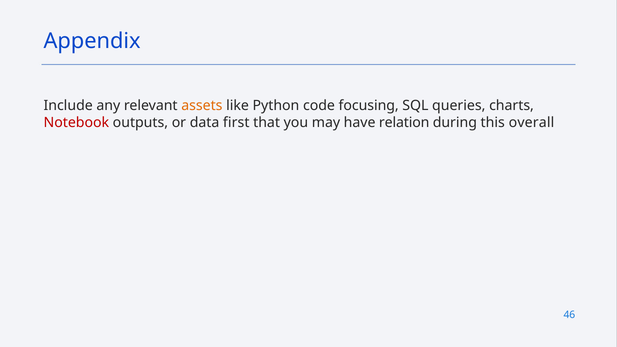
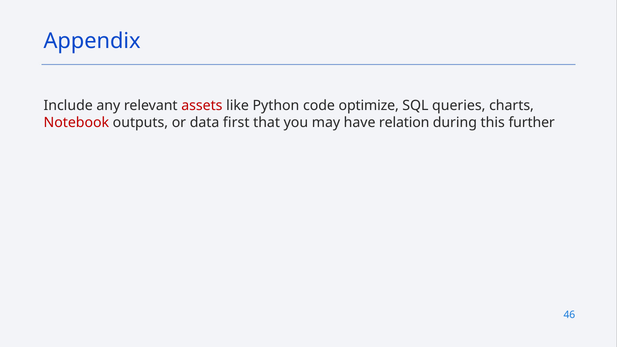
assets colour: orange -> red (202, 106)
focusing: focusing -> optimize (369, 106)
overall: overall -> further (532, 123)
